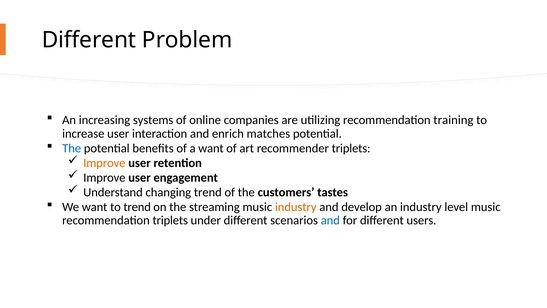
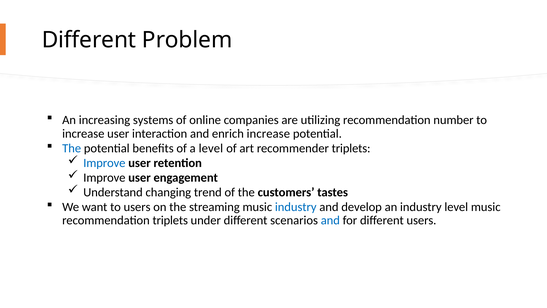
training: training -> number (453, 120)
enrich matches: matches -> increase (268, 133)
a want: want -> level (211, 148)
Improve colour: orange -> blue (104, 163)
to trend: trend -> users (137, 207)
industry colour: orange -> blue (296, 207)
